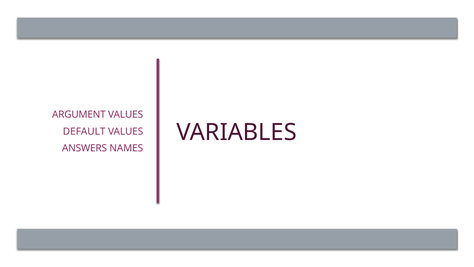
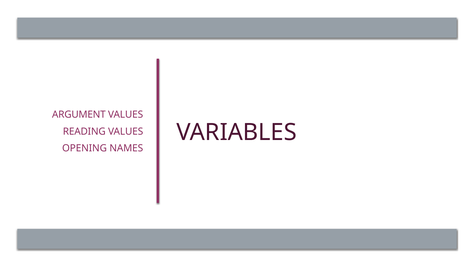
DEFAULT: DEFAULT -> READING (84, 131)
ANSWERS: ANSWERS -> OPENING (84, 148)
